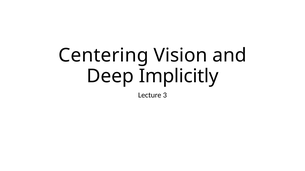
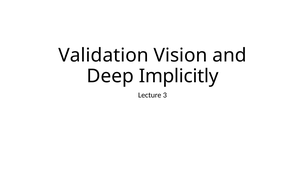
Centering: Centering -> Validation (104, 56)
